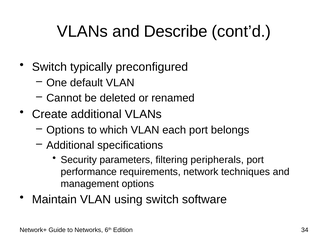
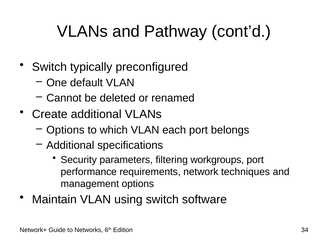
Describe: Describe -> Pathway (176, 31)
peripherals: peripherals -> workgroups (217, 160)
